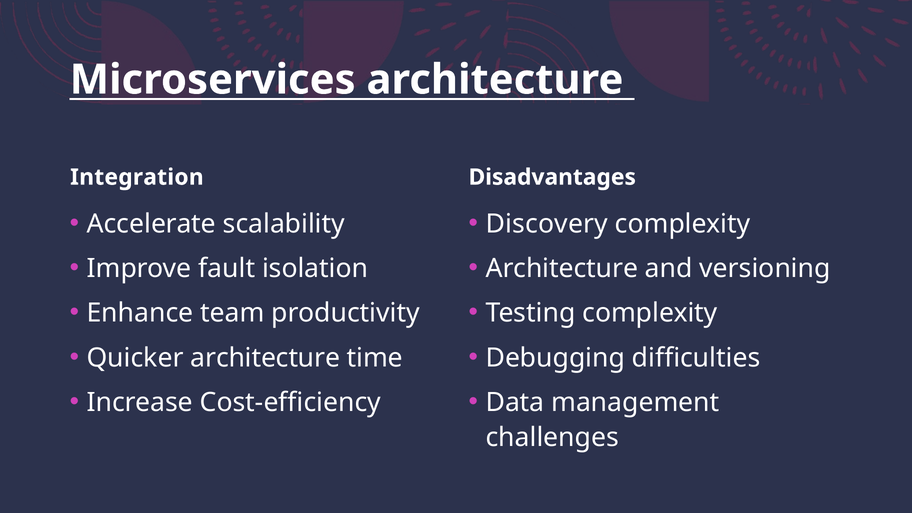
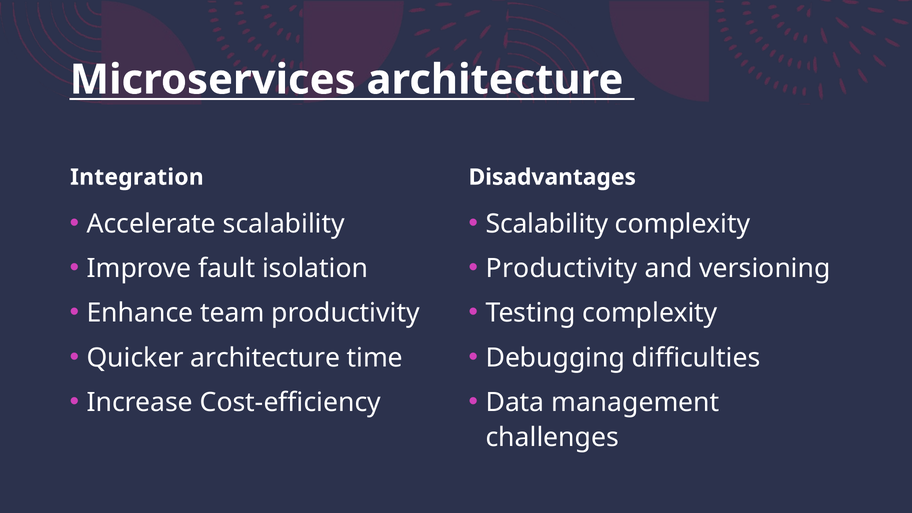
Discovery: Discovery -> Scalability (547, 224)
Architecture: Architecture -> Productivity (562, 269)
